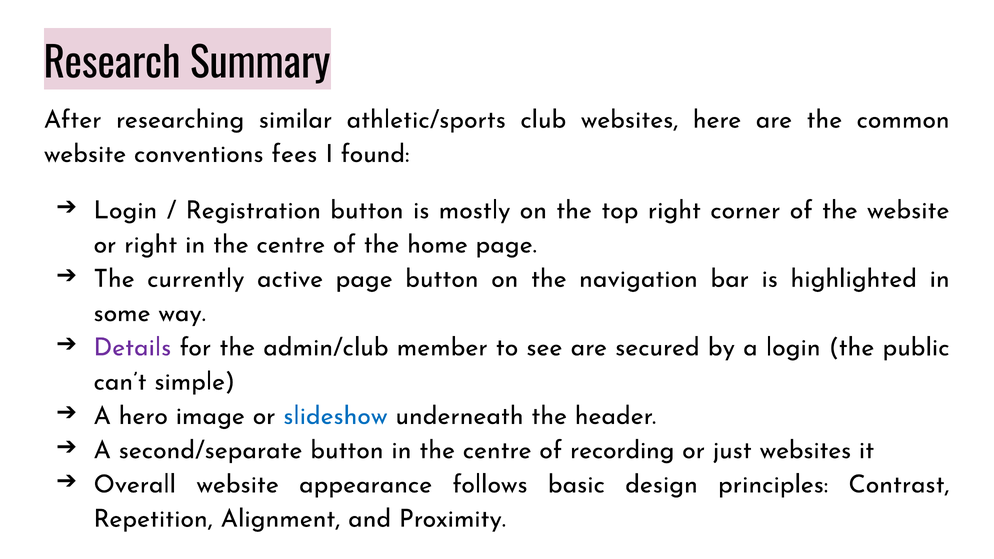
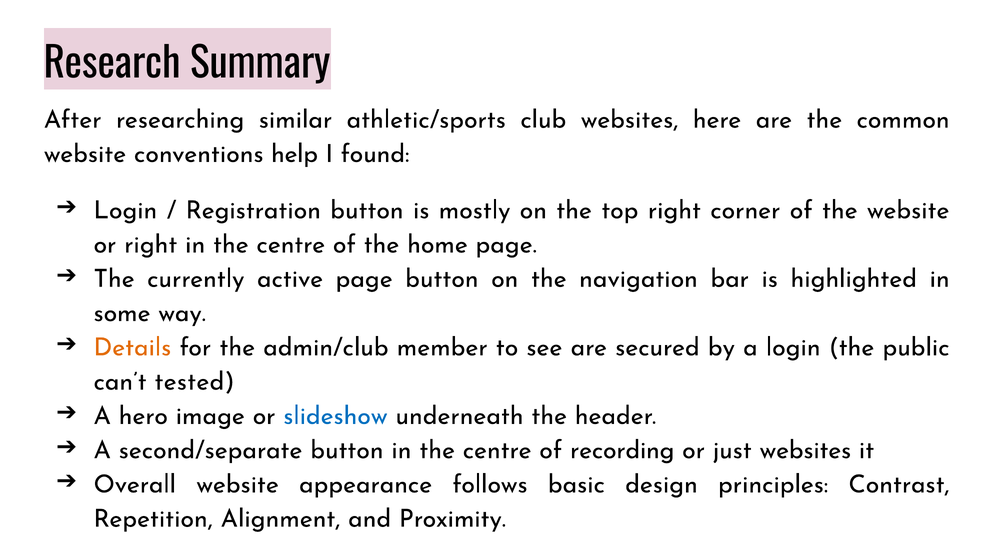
fees: fees -> help (295, 154)
Details colour: purple -> orange (132, 347)
simple: simple -> tested (195, 382)
